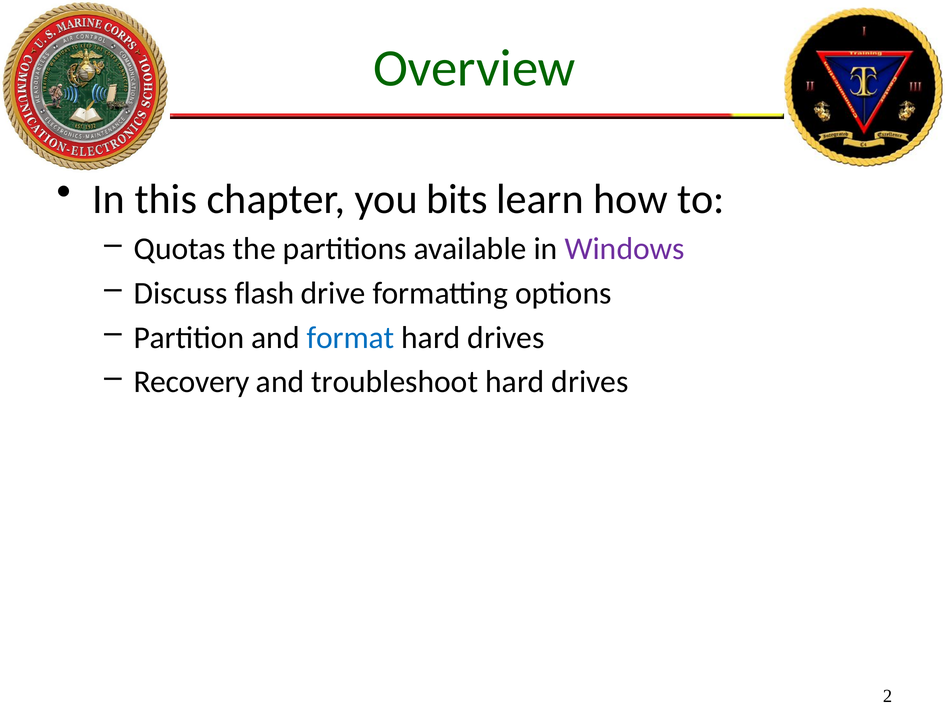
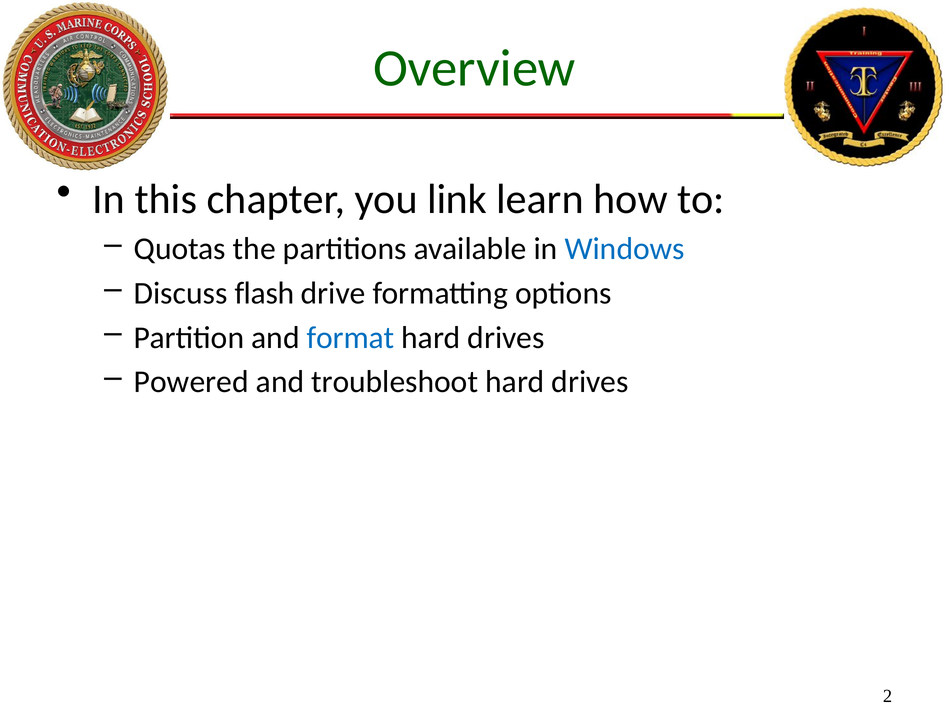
bits: bits -> link (457, 199)
Windows colour: purple -> blue (625, 249)
Recovery: Recovery -> Powered (191, 382)
